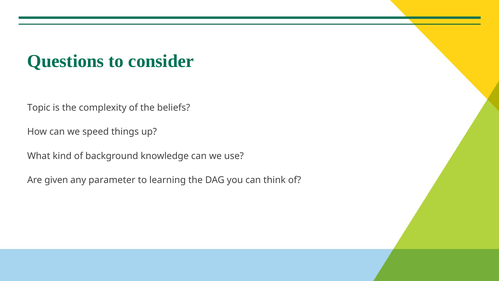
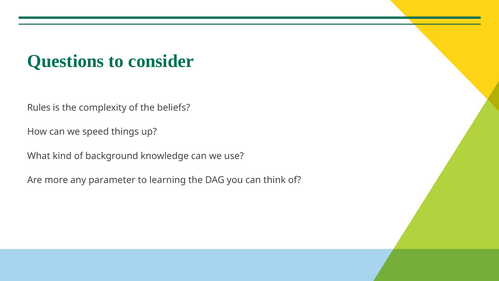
Topic: Topic -> Rules (39, 108)
given: given -> more (56, 180)
